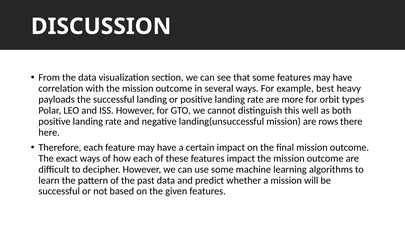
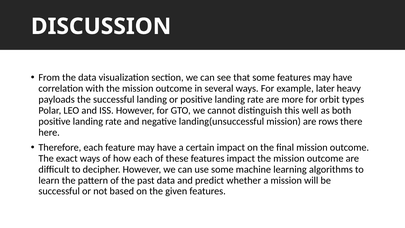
best: best -> later (325, 89)
